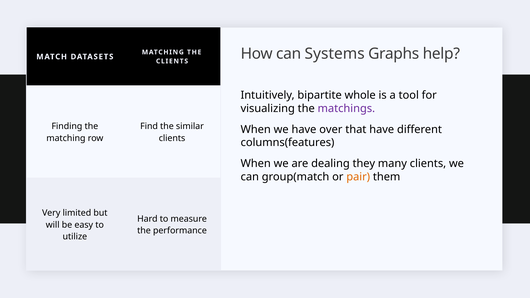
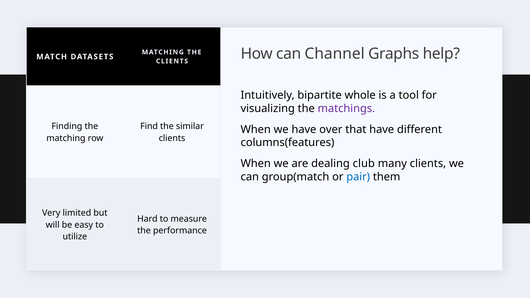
Systems: Systems -> Channel (335, 54)
they: they -> club (364, 164)
pair colour: orange -> blue (358, 177)
